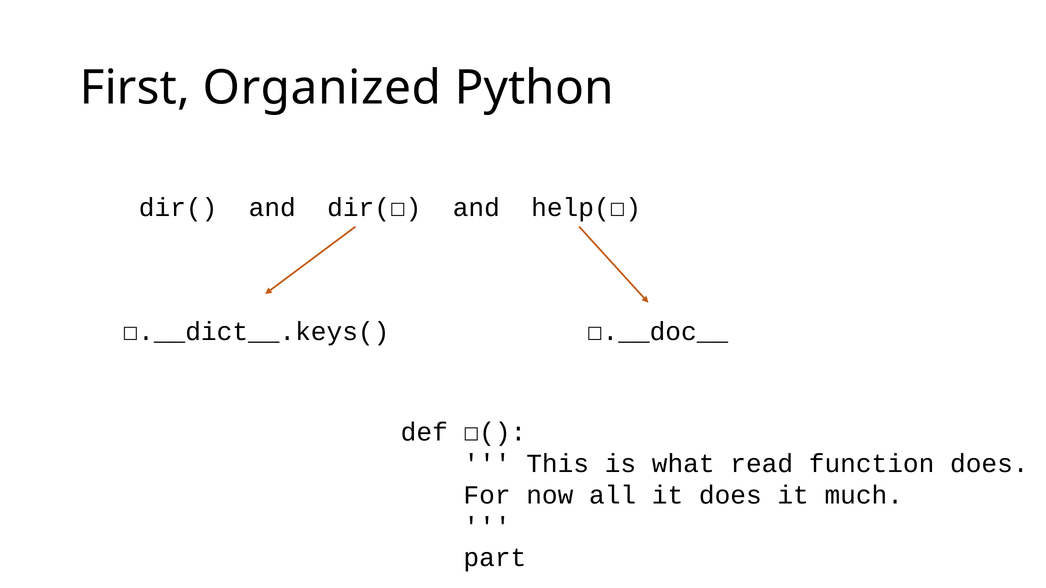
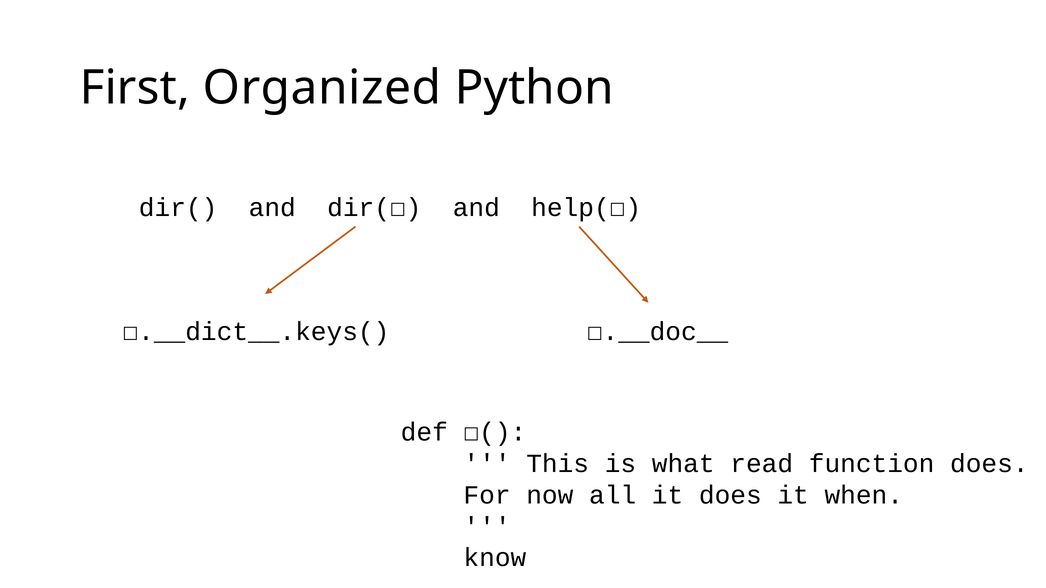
much: much -> when (864, 495)
part: part -> know (495, 558)
